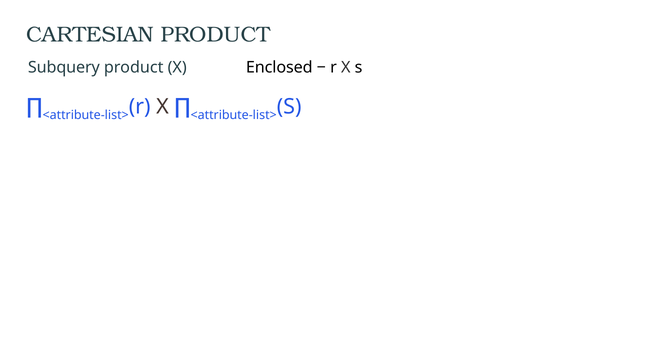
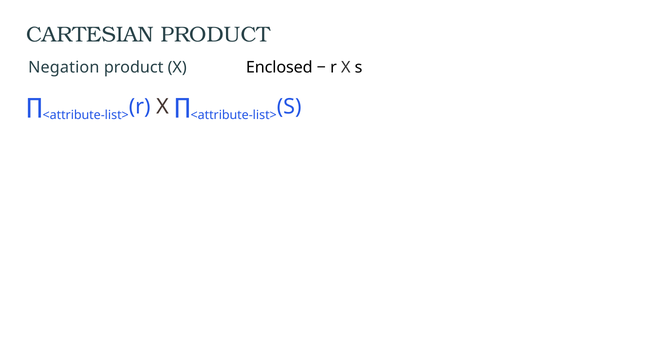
Subquery: Subquery -> Negation (64, 68)
